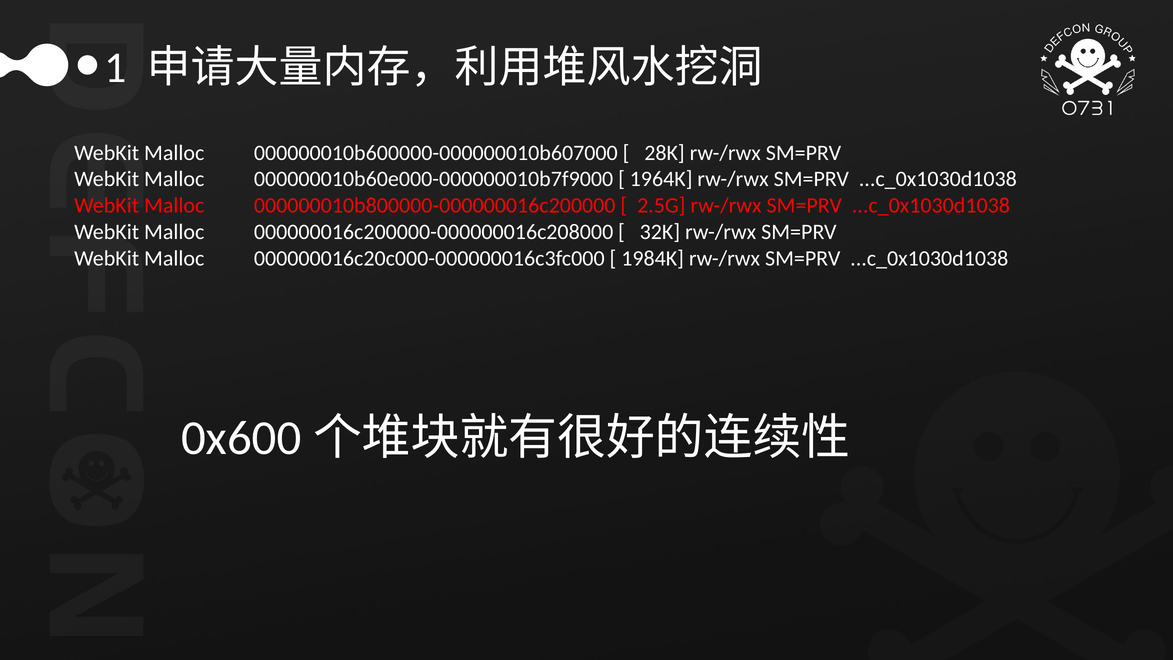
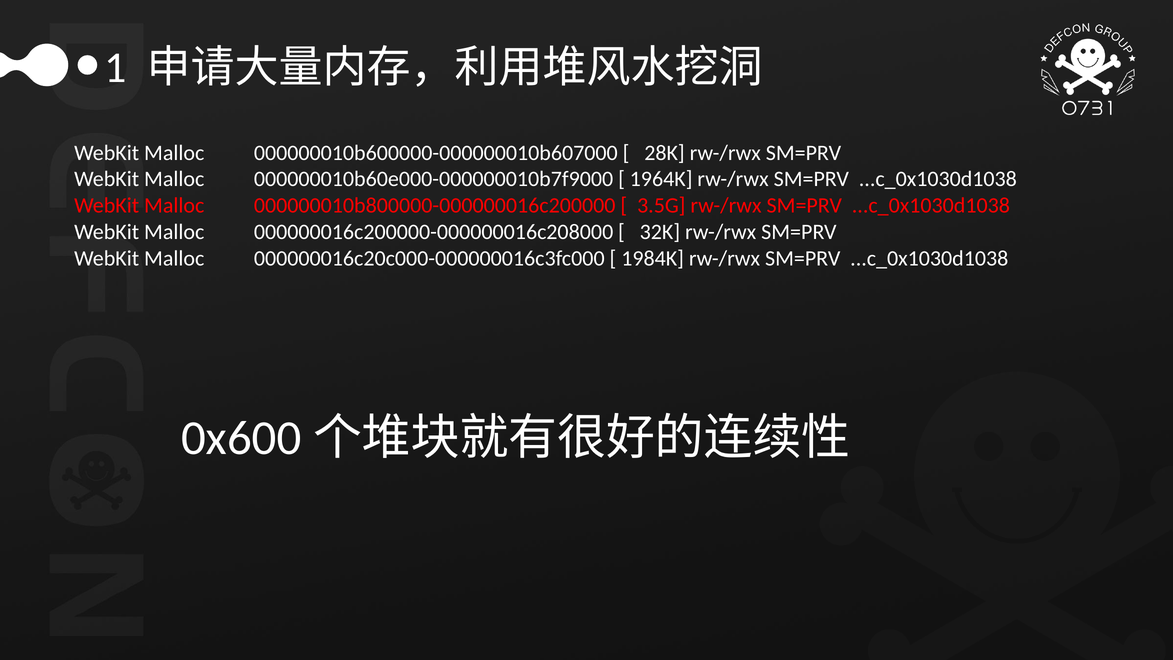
2.5G: 2.5G -> 3.5G (661, 206)
